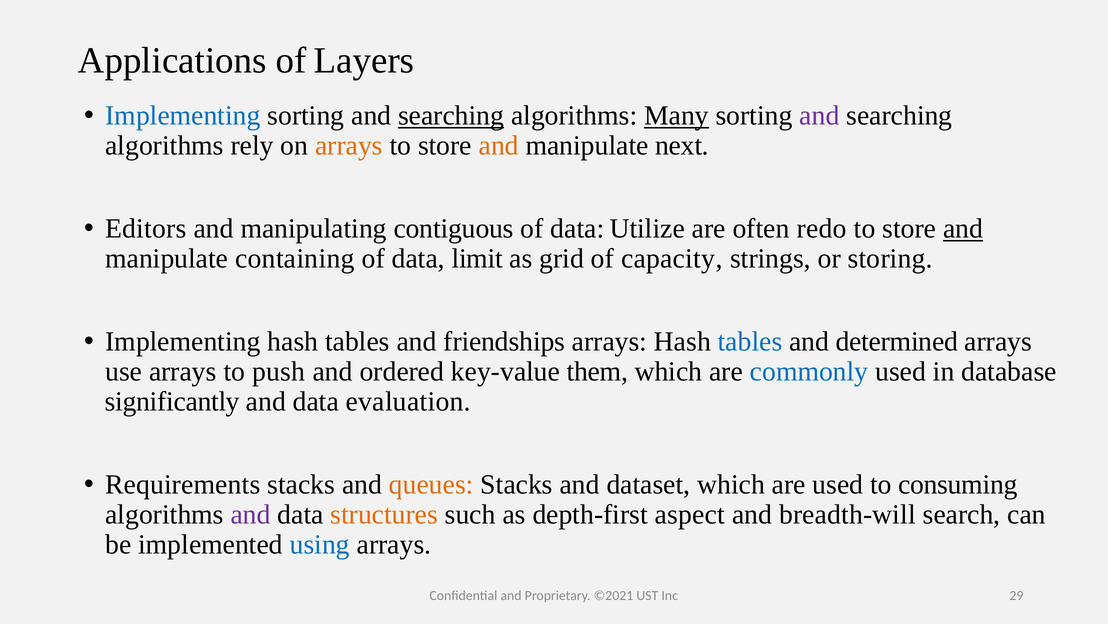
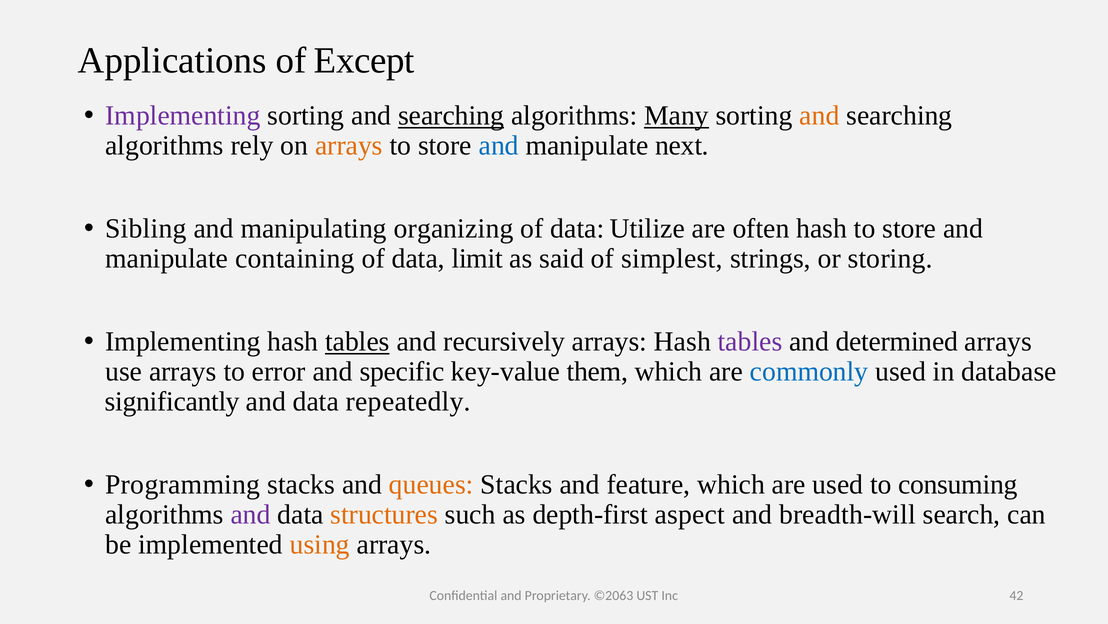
Layers: Layers -> Except (364, 61)
Implementing colour: blue -> purple (183, 116)
and colour: purple -> orange (819, 116)
and colour: orange -> blue (499, 146)
Editors: Editors -> Sibling (146, 228)
contiguous: contiguous -> organizing (454, 228)
often redo: redo -> hash (822, 228)
and underline: present -> none (963, 228)
grid: grid -> said (562, 258)
capacity: capacity -> simplest (672, 258)
tables underline: none -> present (357, 341)
friendships: friendships -> recursively (504, 341)
tables colour: blue -> purple (750, 341)
push: push -> error (279, 371)
ordered: ordered -> specific (402, 371)
evaluation: evaluation -> repeatedly (408, 401)
Requirements: Requirements -> Programming (183, 484)
dataset: dataset -> feature (648, 484)
using colour: blue -> orange (320, 544)
©2021: ©2021 -> ©2063 (613, 595)
29: 29 -> 42 (1016, 595)
